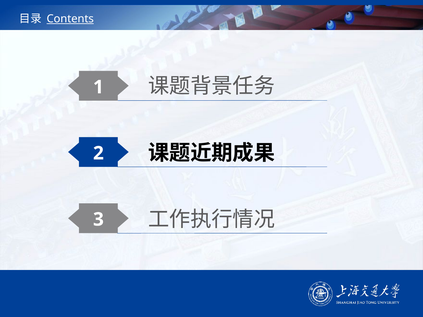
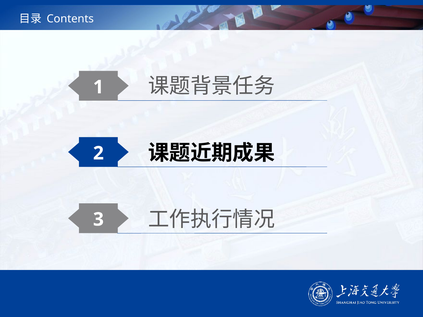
Contents underline: present -> none (70, 19)
